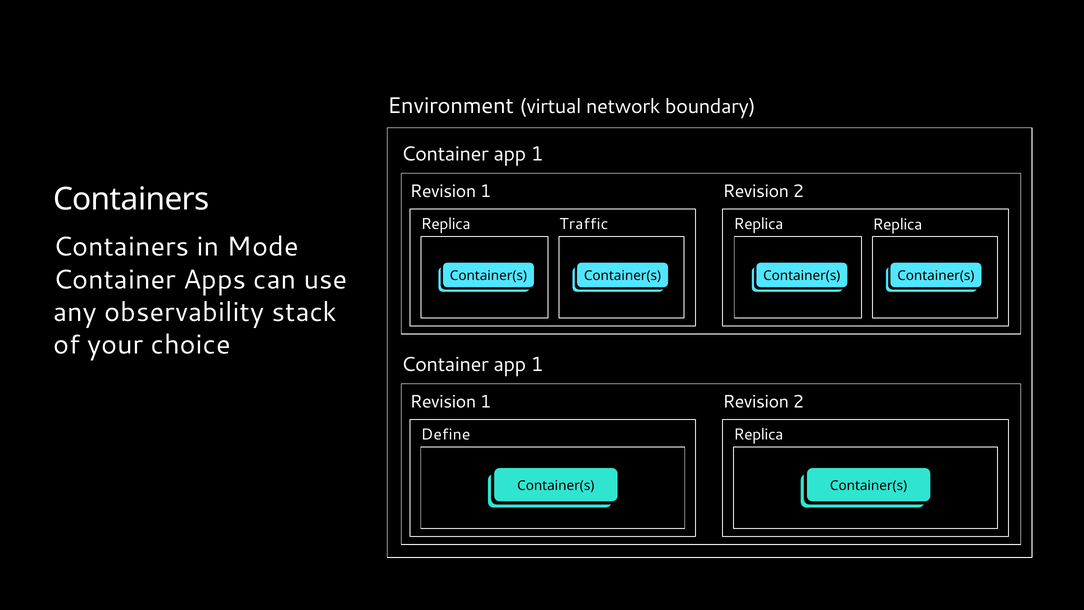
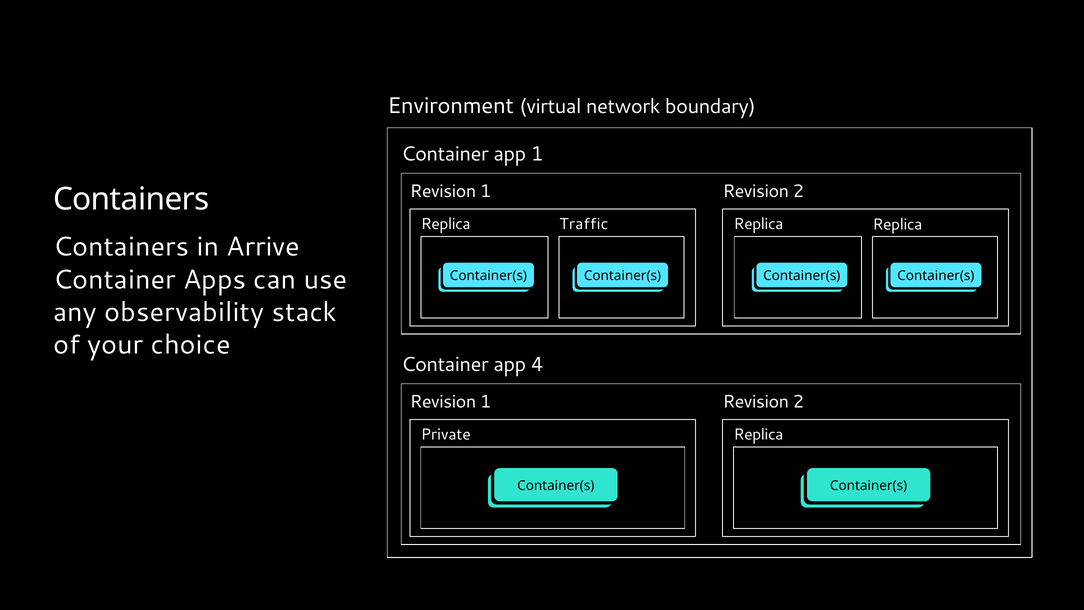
Mode: Mode -> Arrive (263, 247)
1: 1 -> 4 (537, 364)
Define: Define -> Private (446, 434)
